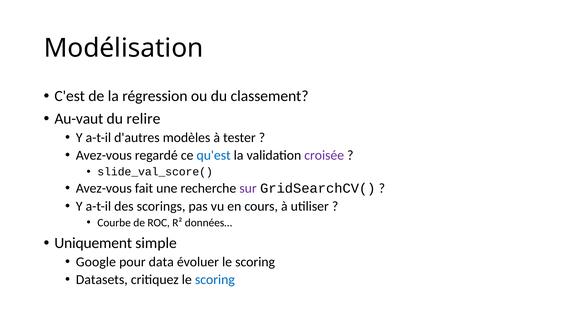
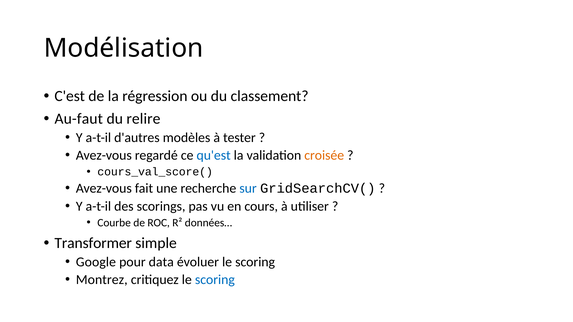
Au-vaut: Au-vaut -> Au-faut (79, 119)
croisée colour: purple -> orange (324, 156)
slide_val_score(: slide_val_score( -> cours_val_score( (155, 172)
sur colour: purple -> blue (248, 189)
Uniquement: Uniquement -> Transformer (93, 243)
Datasets: Datasets -> Montrez (102, 280)
